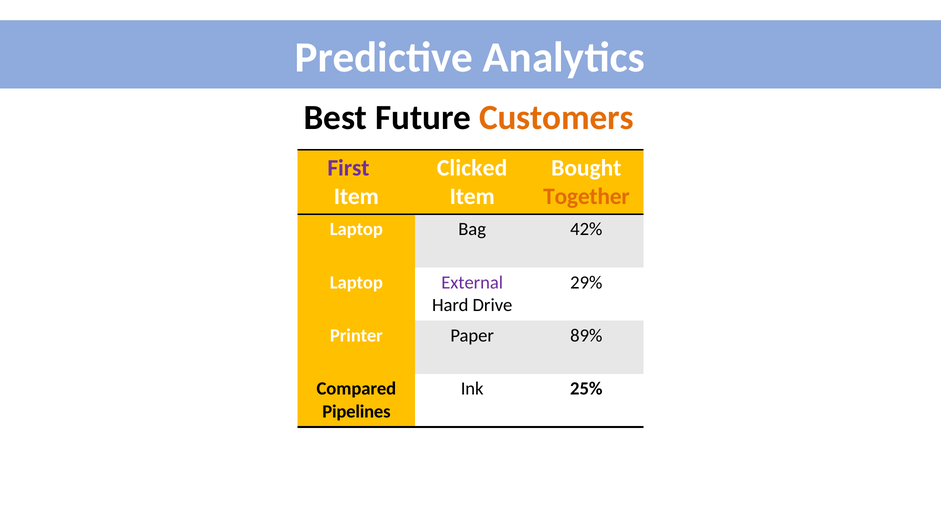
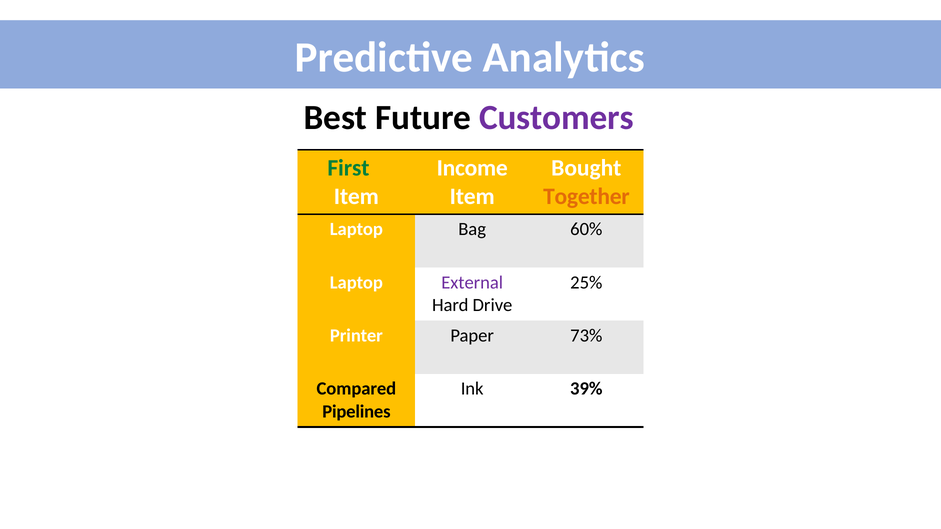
Customers colour: orange -> purple (556, 117)
First colour: purple -> green (348, 168)
Clicked: Clicked -> Income (472, 168)
42%: 42% -> 60% (586, 229)
29%: 29% -> 25% (586, 283)
89%: 89% -> 73% (586, 336)
25%: 25% -> 39% (586, 389)
